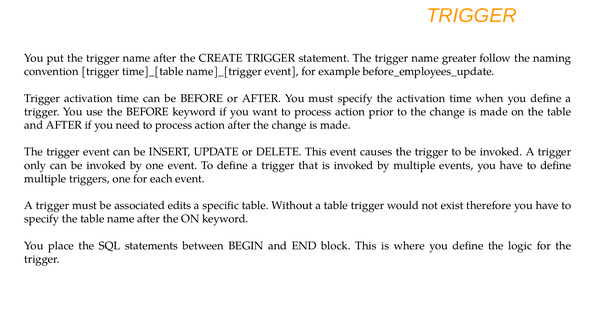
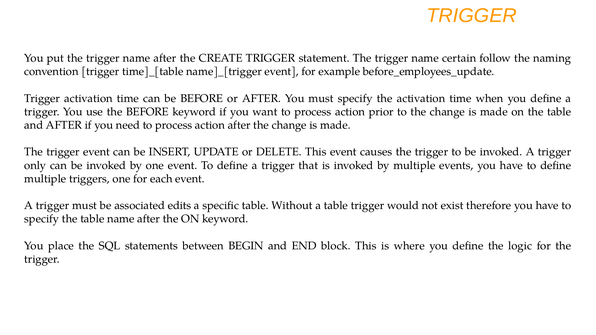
greater: greater -> certain (459, 58)
